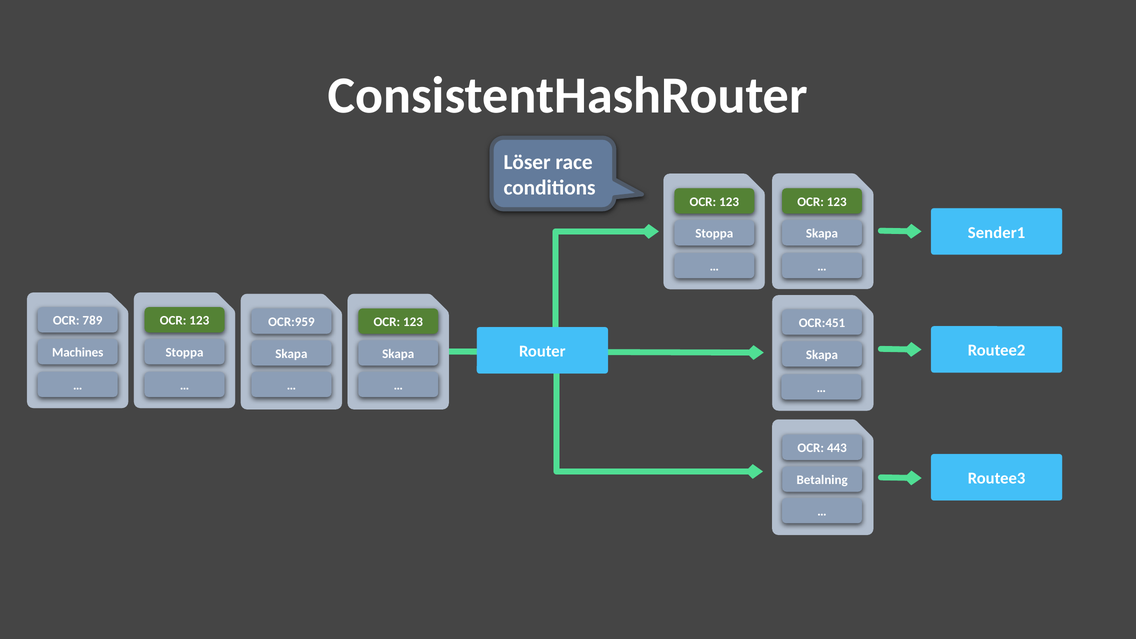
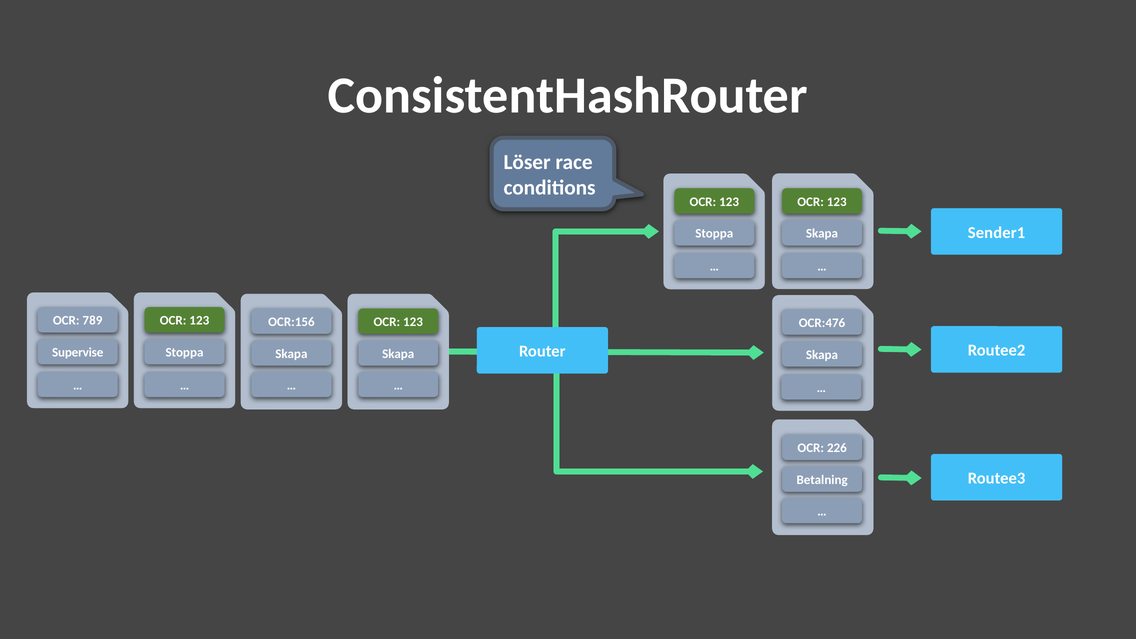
OCR:959: OCR:959 -> OCR:156 (291, 322)
OCR:451: OCR:451 -> OCR:476 (822, 323)
Machines: Machines -> Supervise (78, 353)
443: 443 -> 226 (837, 448)
